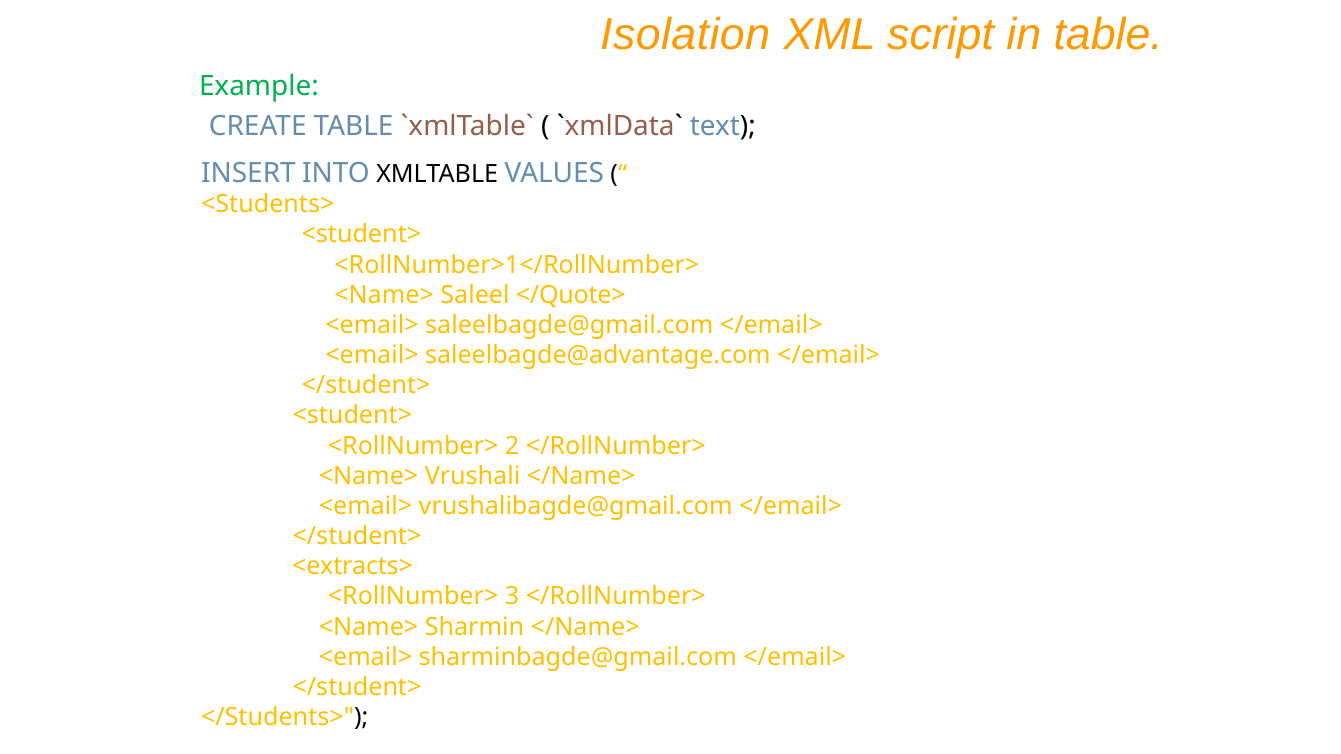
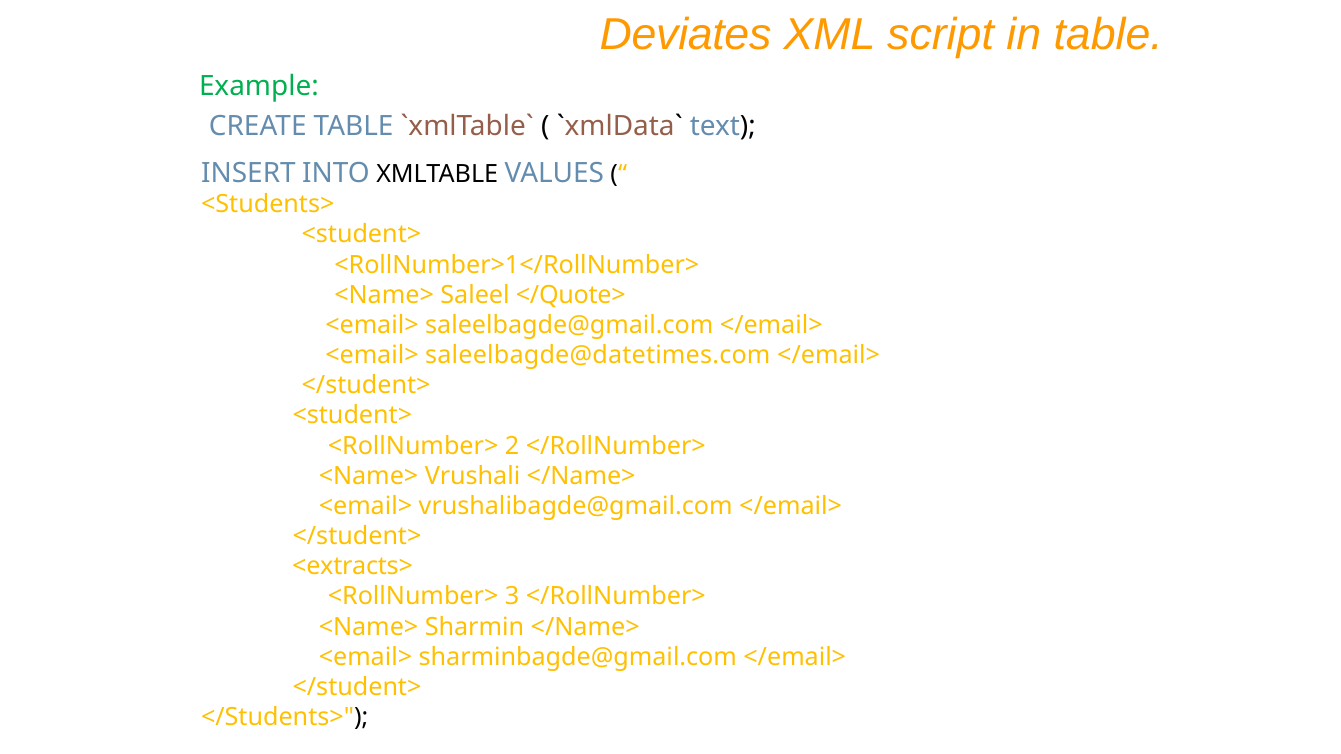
Isolation: Isolation -> Deviates (686, 35)
saleelbagde@advantage.com: saleelbagde@advantage.com -> saleelbagde@datetimes.com (598, 355)
